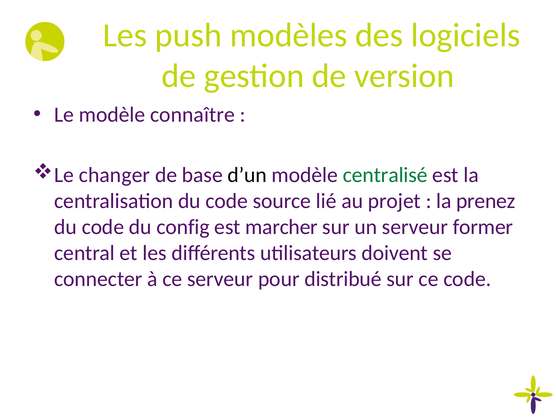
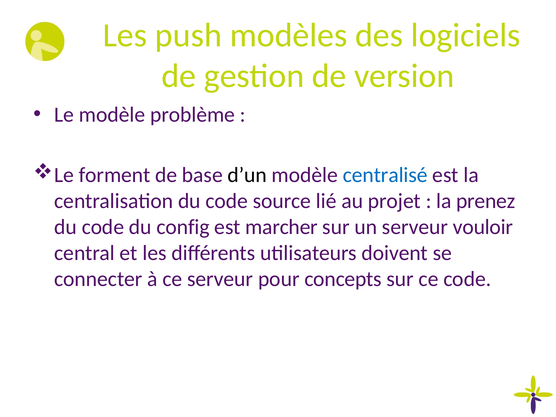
connaître: connaître -> problème (193, 115)
changer: changer -> forment (115, 175)
centralisé colour: green -> blue (385, 175)
former: former -> vouloir (483, 227)
distribué: distribué -> concepts (343, 279)
